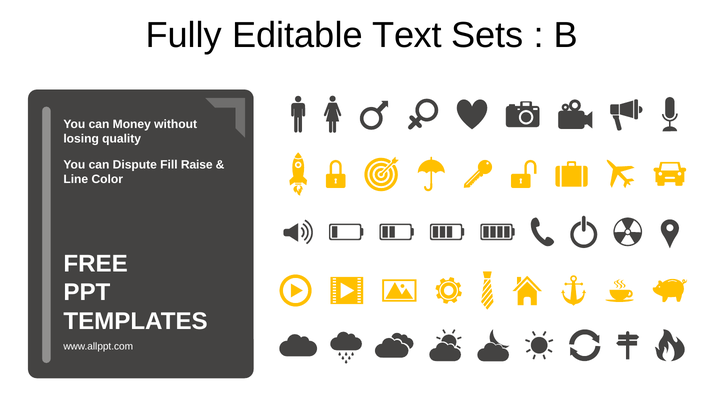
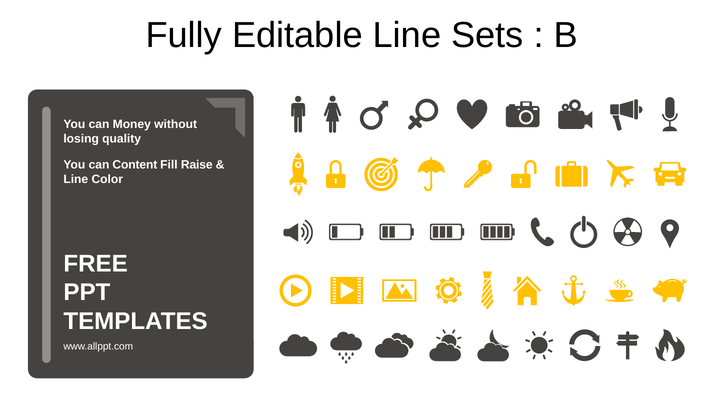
Editable Text: Text -> Line (407, 35)
Dispute: Dispute -> Content (135, 165)
